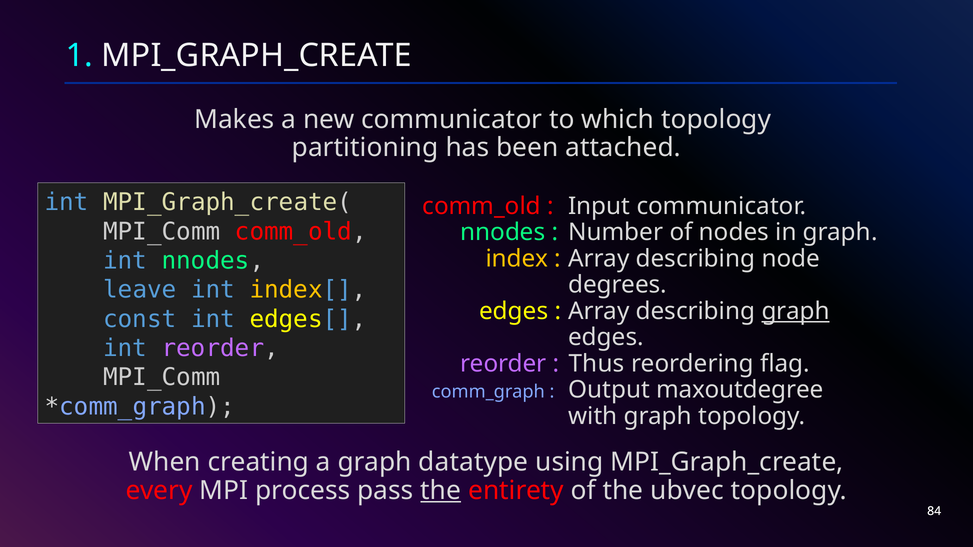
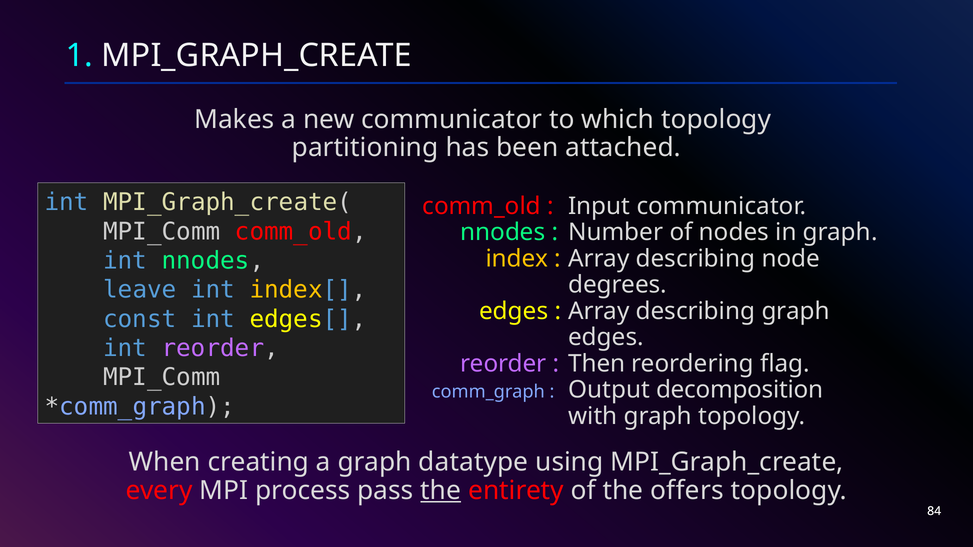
graph underline: present -> none (796, 311)
Thus: Thus -> Then (597, 364)
maxoutdegree: maxoutdegree -> decomposition (740, 390)
ubvec: ubvec -> offers (687, 491)
